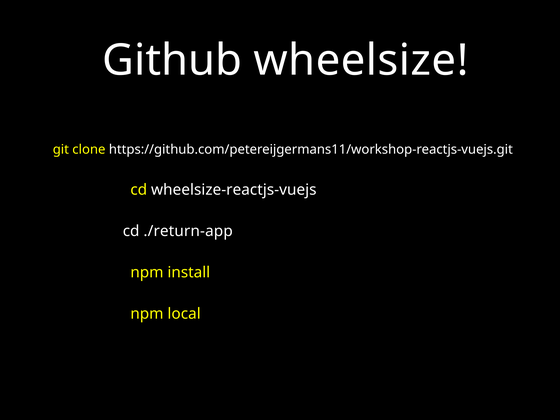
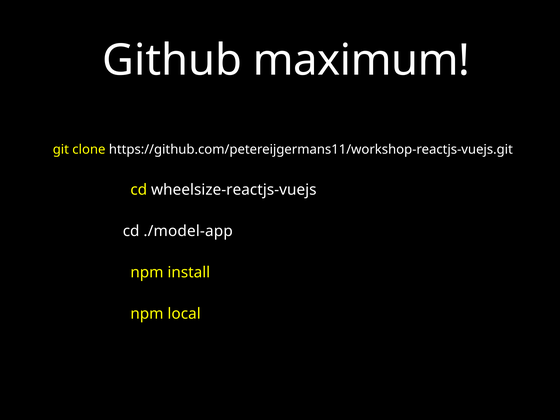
wheelsize: wheelsize -> maximum (361, 60)
./return-app: ./return-app -> ./model-app (188, 231)
